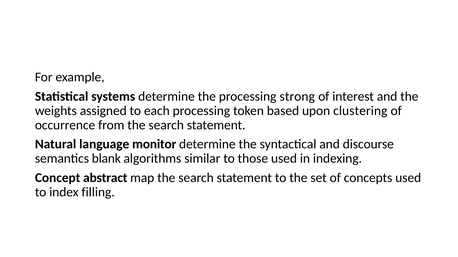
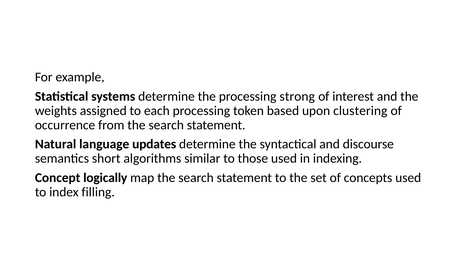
monitor: monitor -> updates (154, 145)
blank: blank -> short (106, 159)
abstract: abstract -> logically (105, 178)
